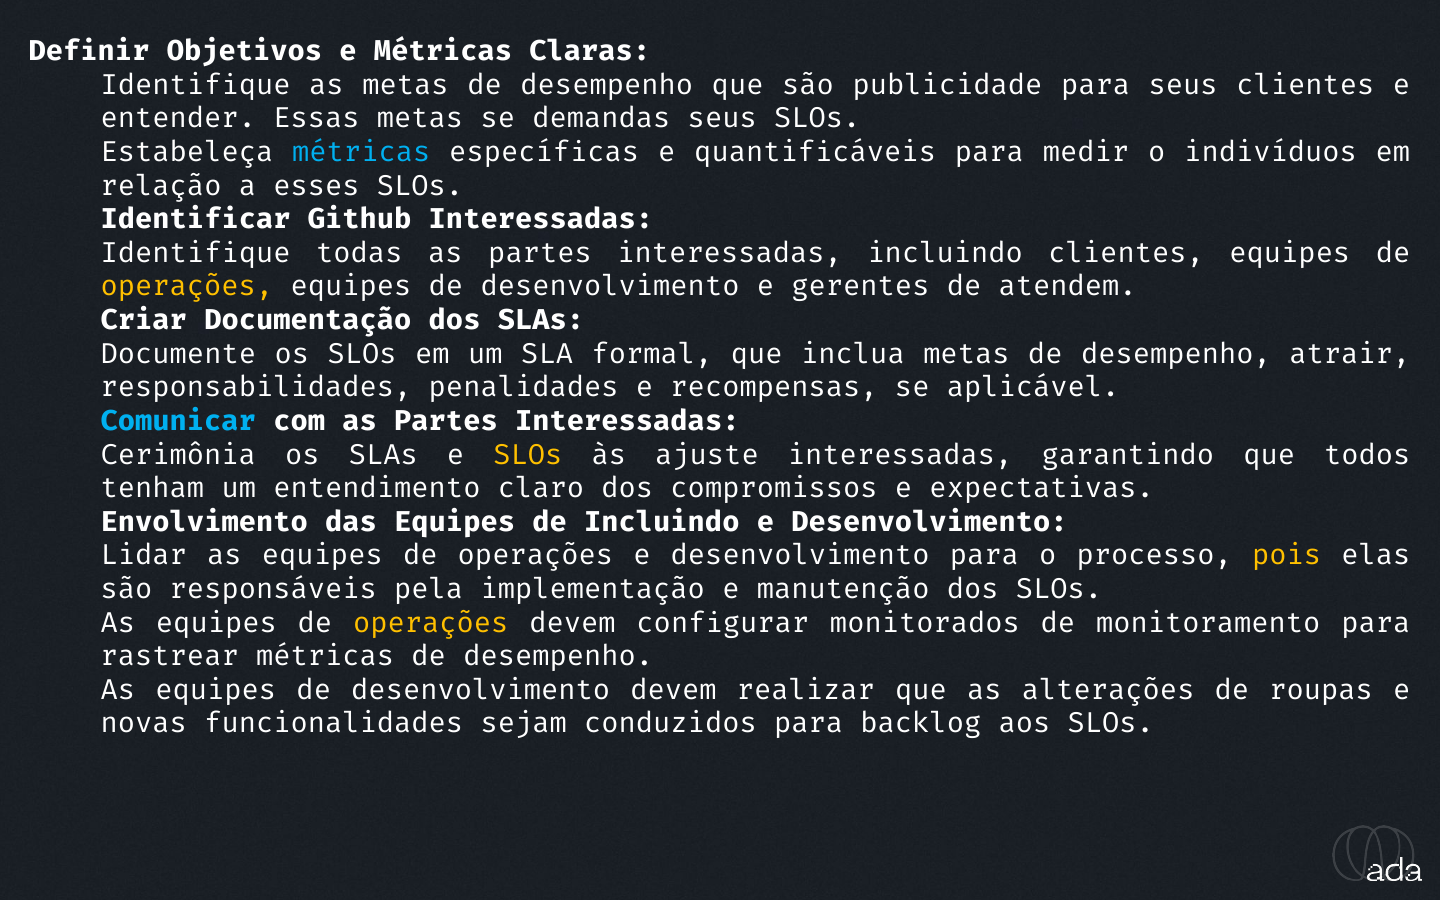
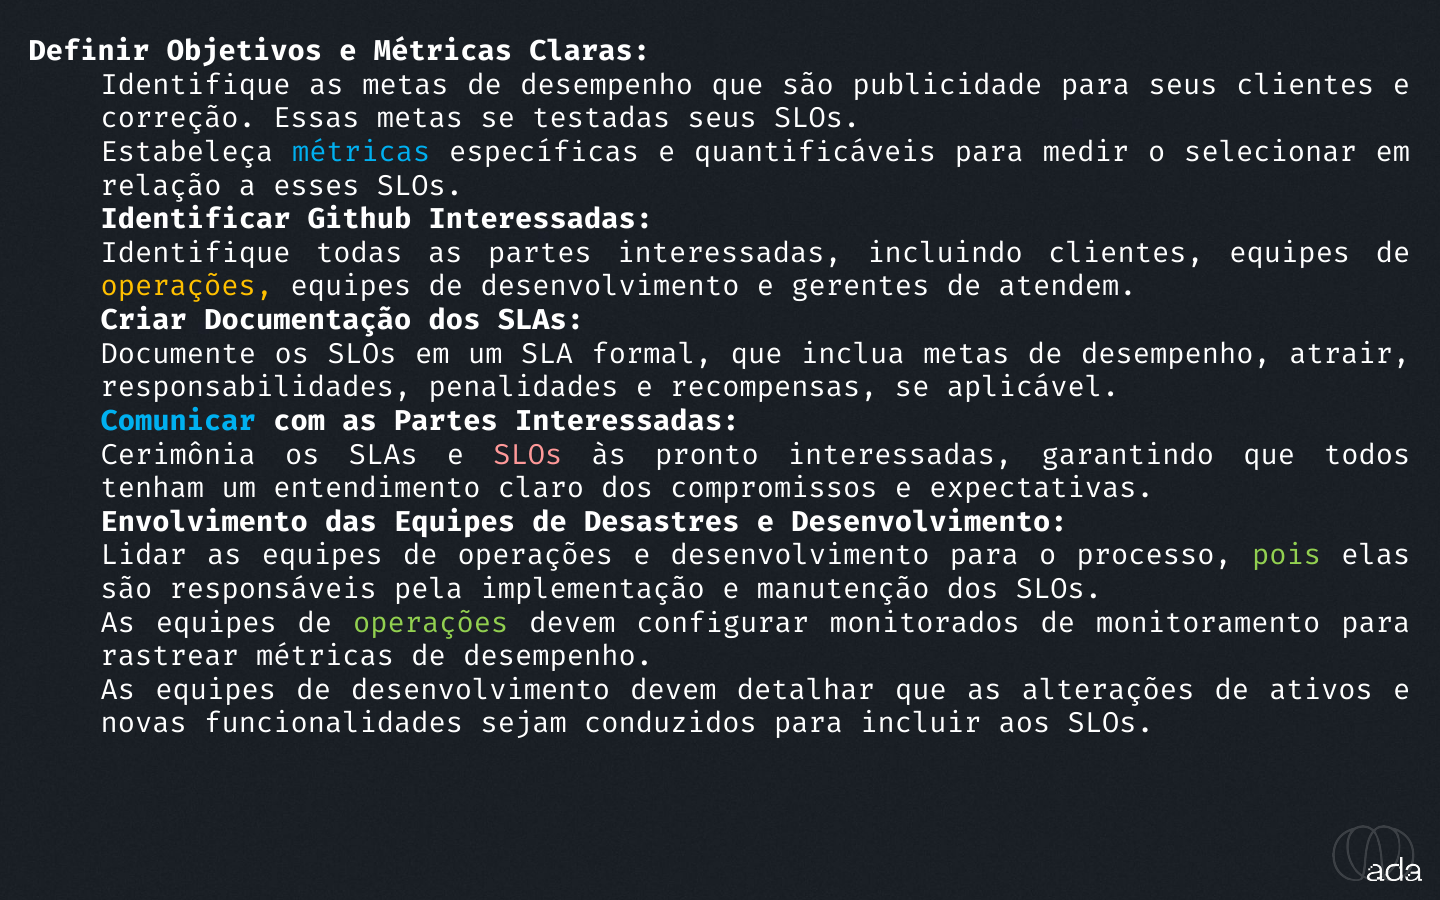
entender: entender -> correção (178, 119)
demandas: demandas -> testadas (601, 119)
indivíduos: indivíduos -> selecionar (1271, 152)
SLOs colour: yellow -> pink (528, 455)
ajuste: ajuste -> pronto (707, 455)
de Incluindo: Incluindo -> Desastres (662, 522)
pois colour: yellow -> light green (1287, 556)
operações colour: yellow -> light green (431, 623)
realizar: realizar -> detalhar (806, 690)
roupas: roupas -> ativos (1321, 690)
backlog: backlog -> incluir (921, 724)
